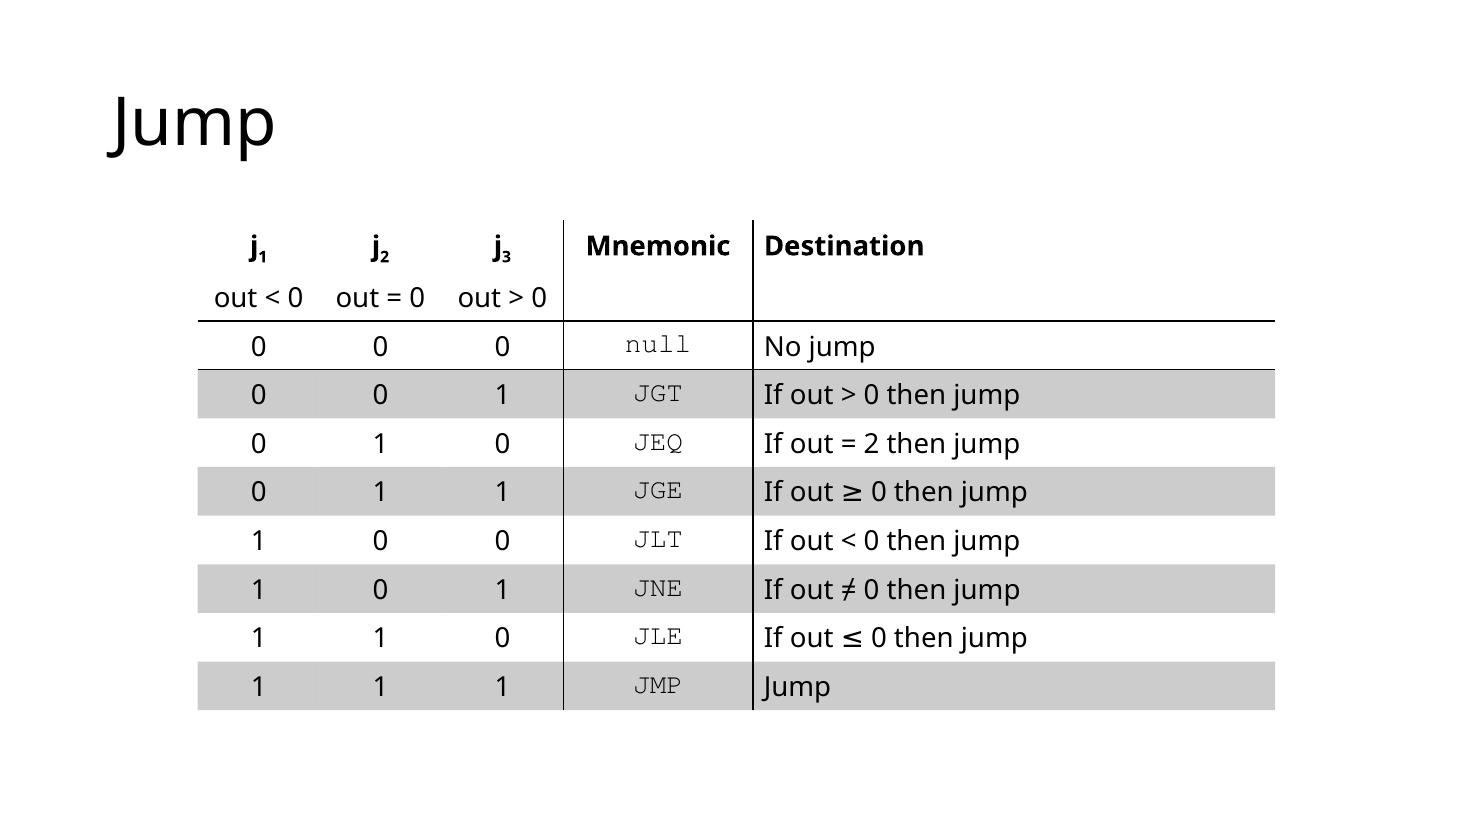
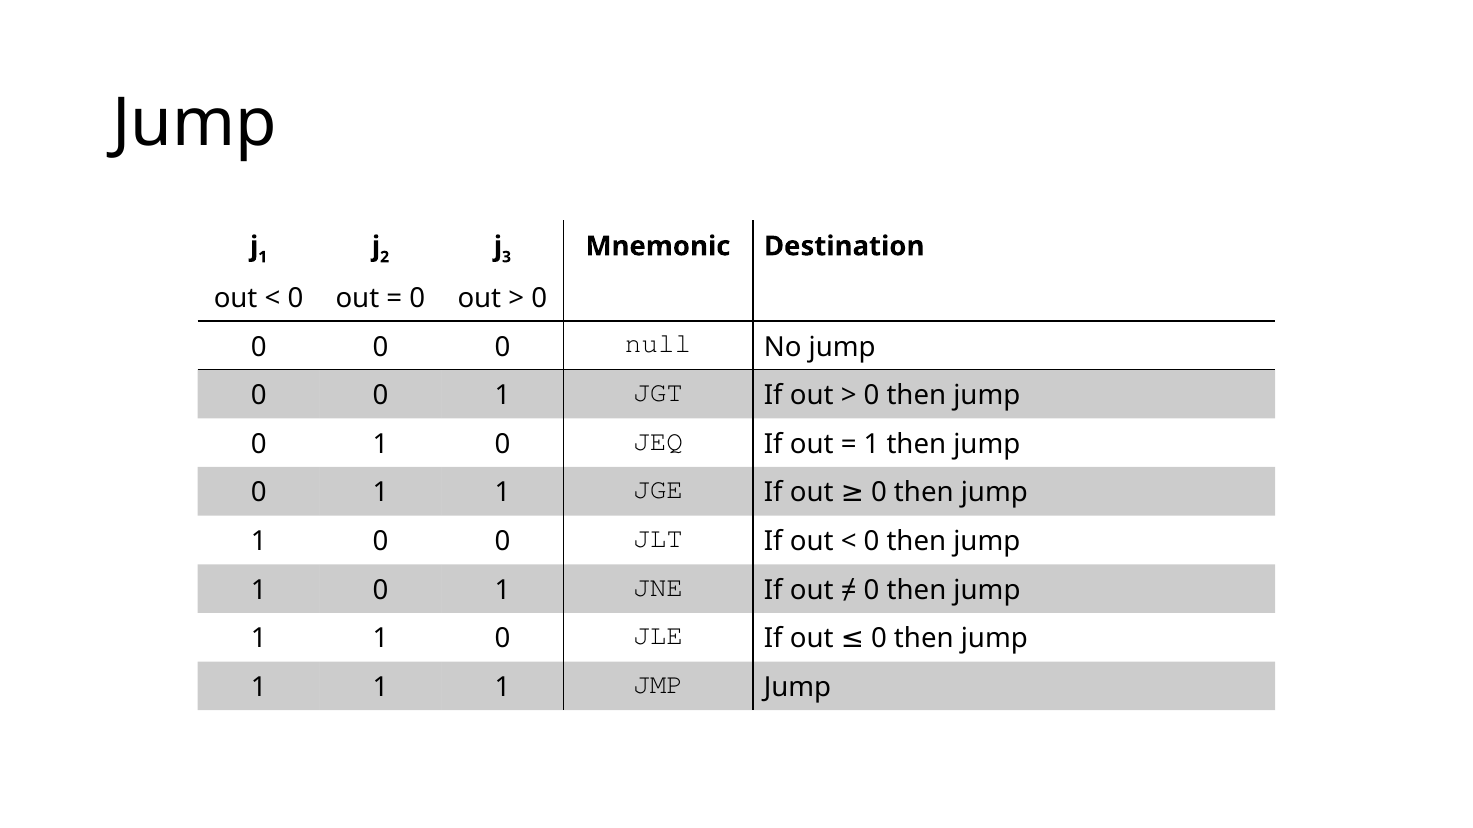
2: 2 -> 1 (871, 444)
